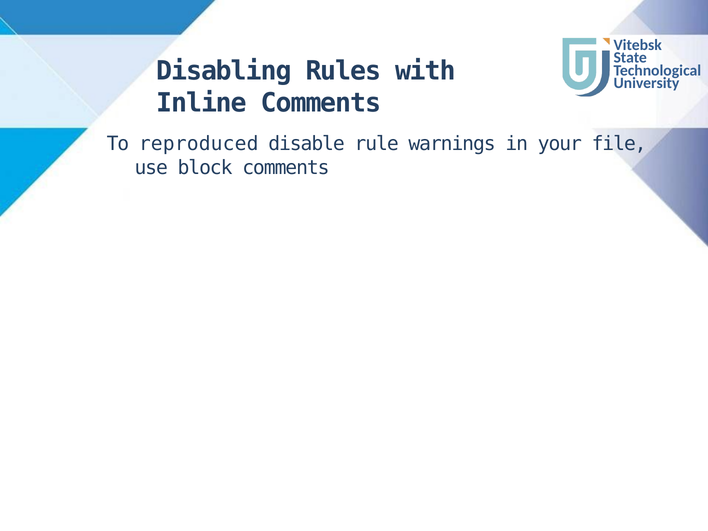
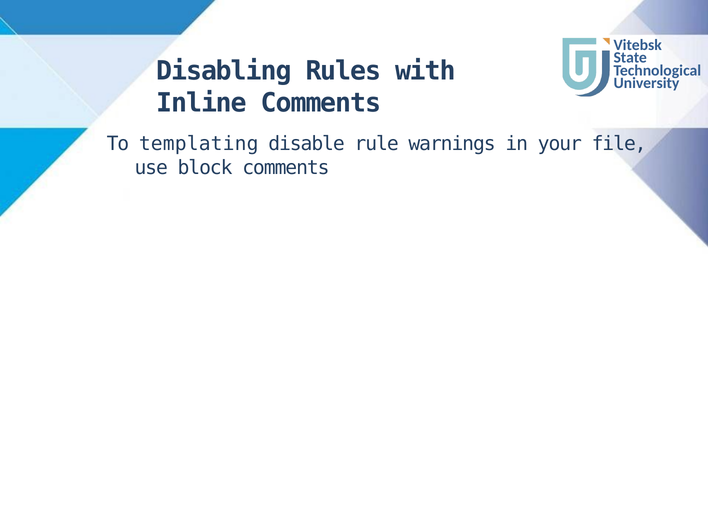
reproduced: reproduced -> templating (199, 144)
